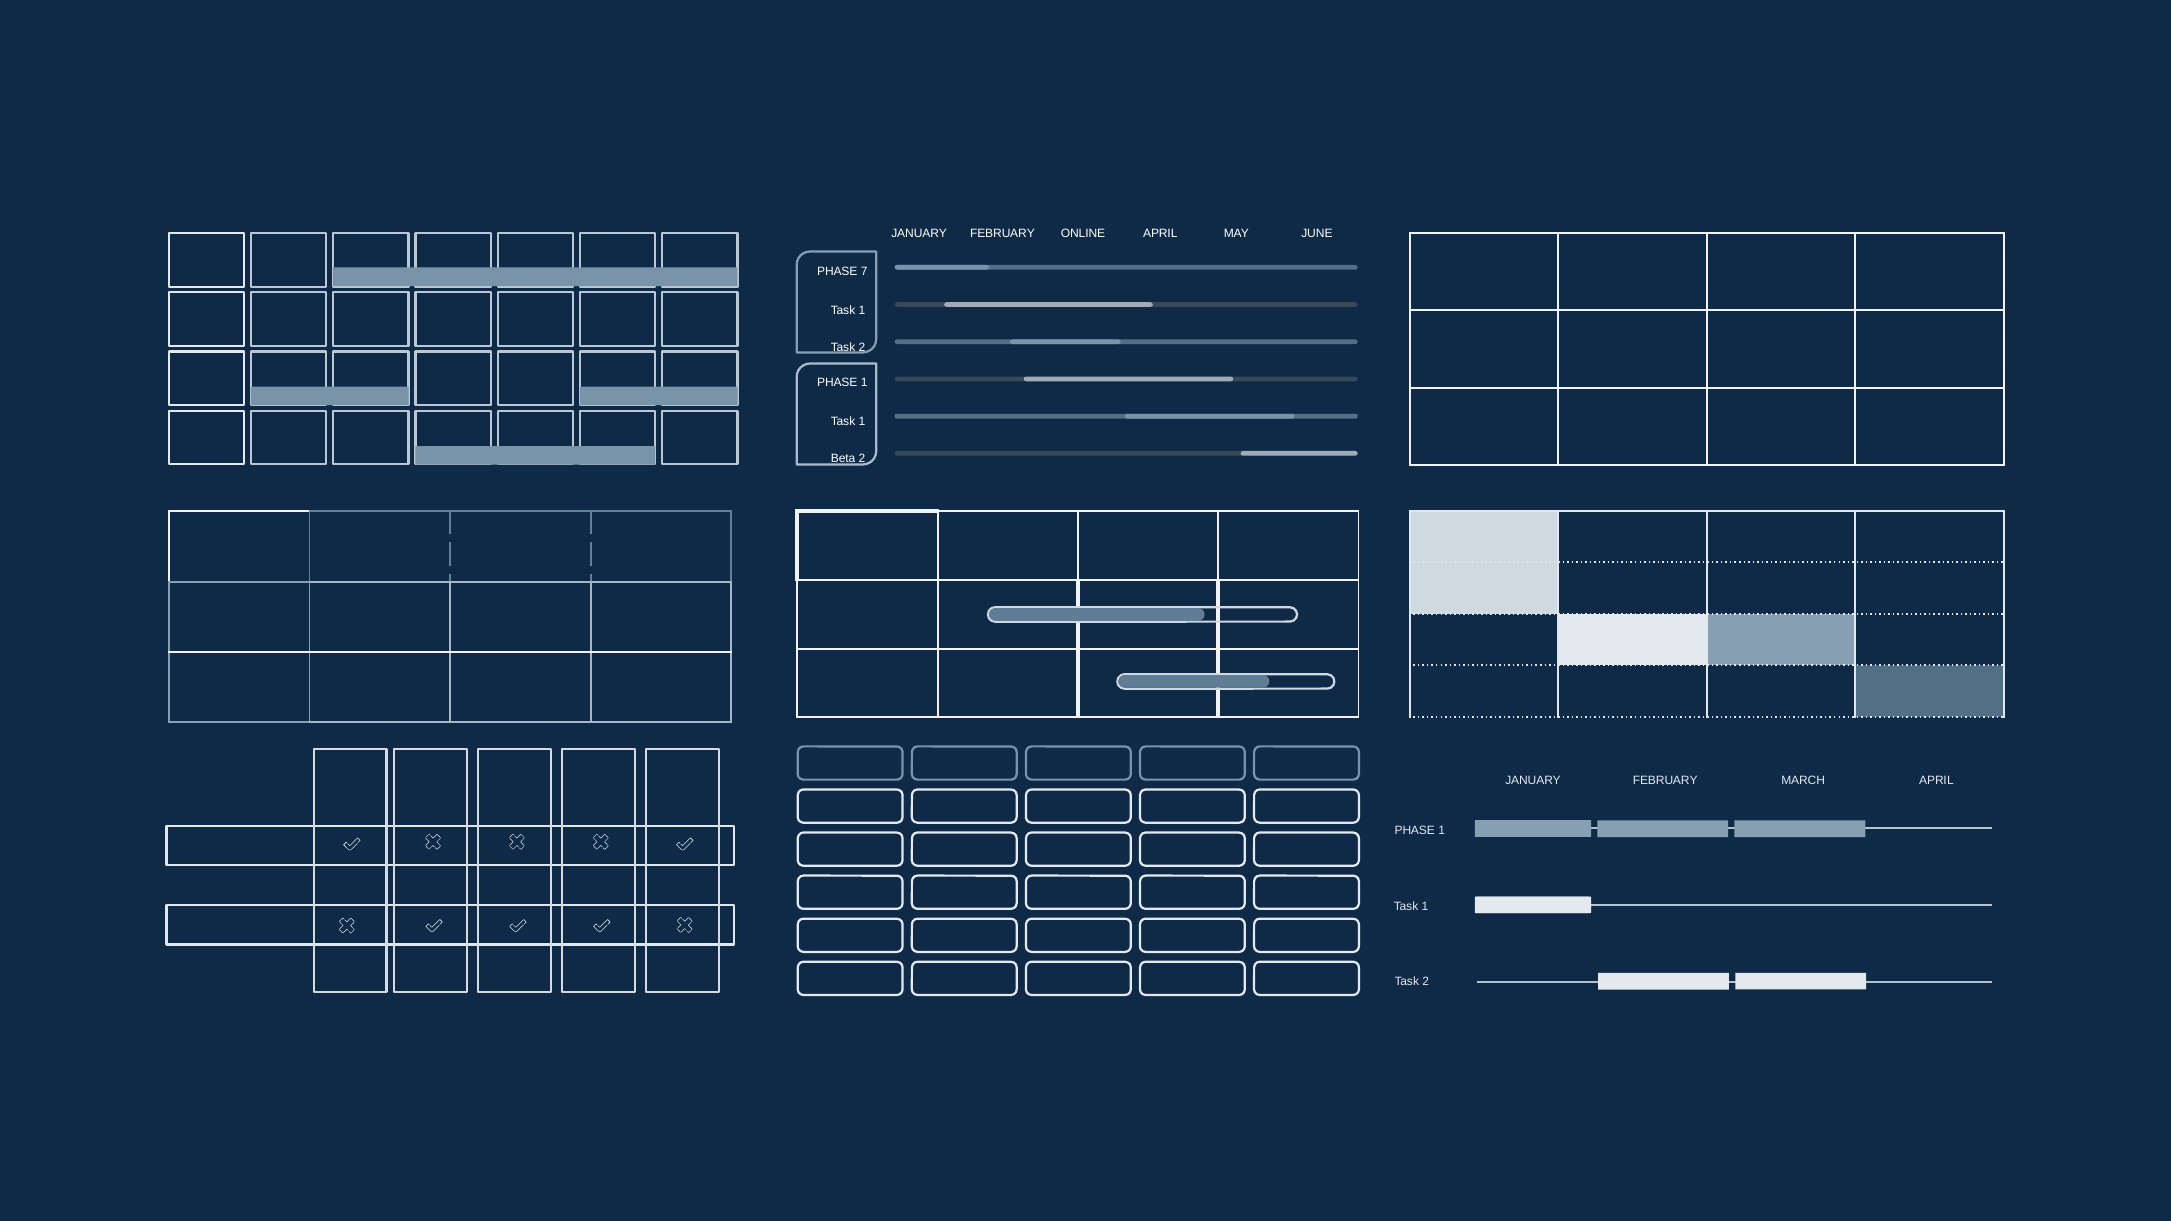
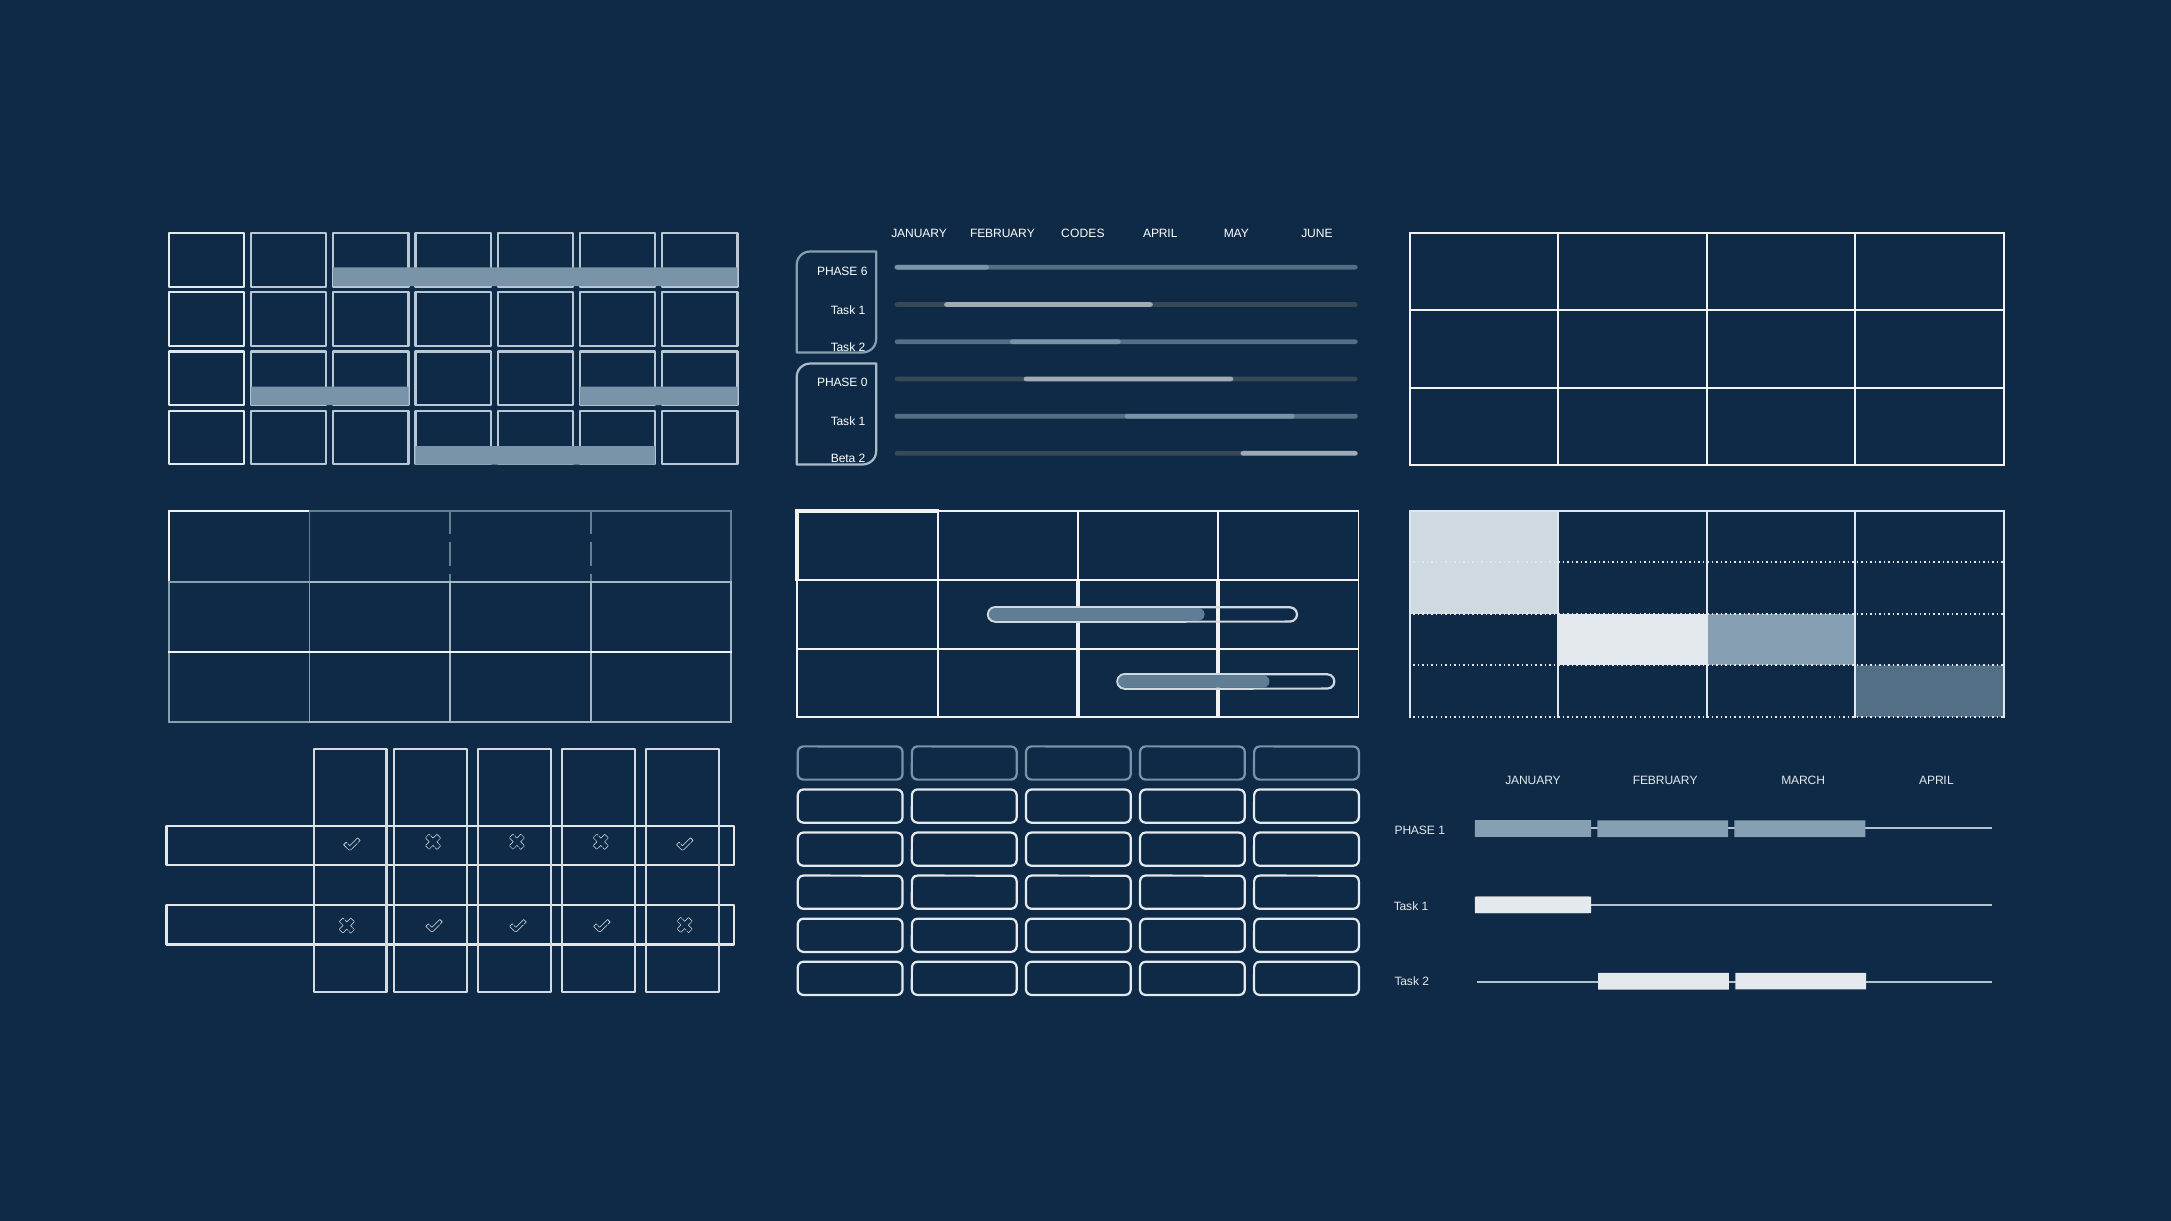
ONLINE: ONLINE -> CODES (1083, 234)
7: 7 -> 6 (864, 272)
1: 1 -> 0 (864, 382)
